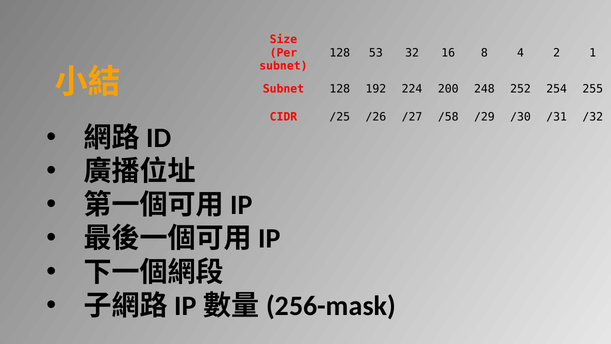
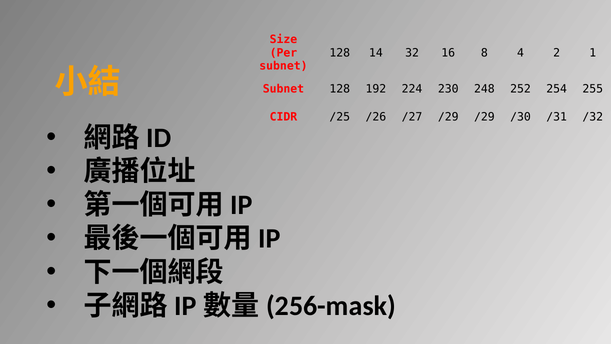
53: 53 -> 14 (376, 53)
200: 200 -> 230 (448, 89)
/27 /58: /58 -> /29 (448, 117)
